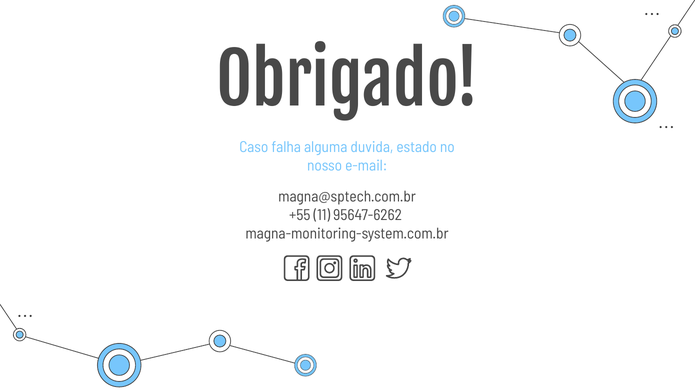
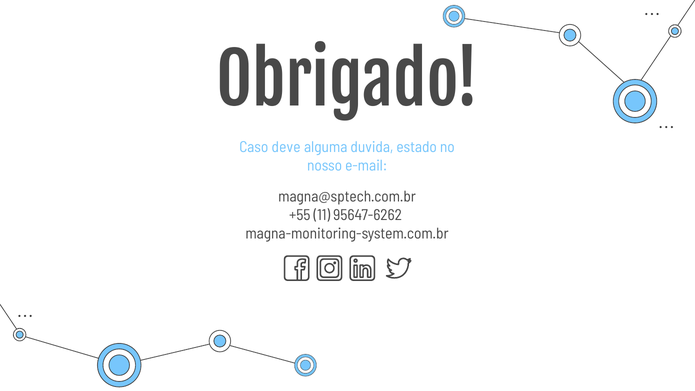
falha: falha -> deve (286, 147)
